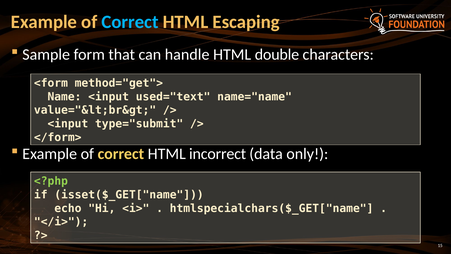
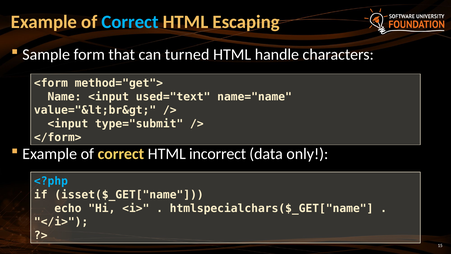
handle: handle -> turned (187, 55)
double: double -> handle (277, 55)
<?php colour: light green -> light blue (51, 181)
